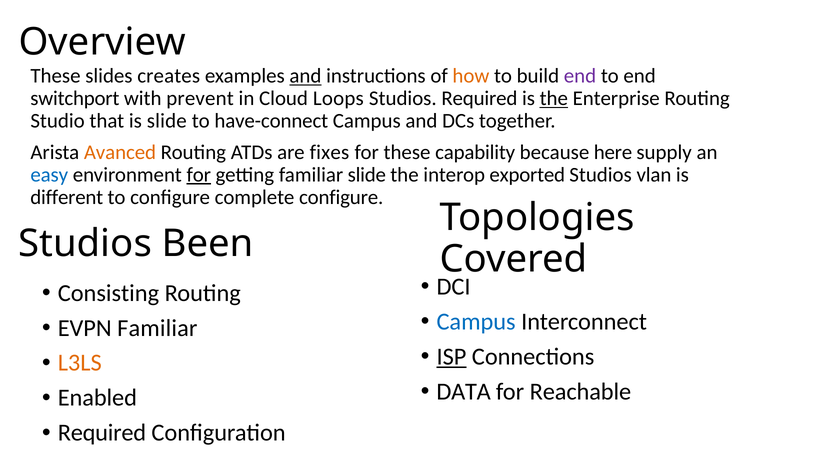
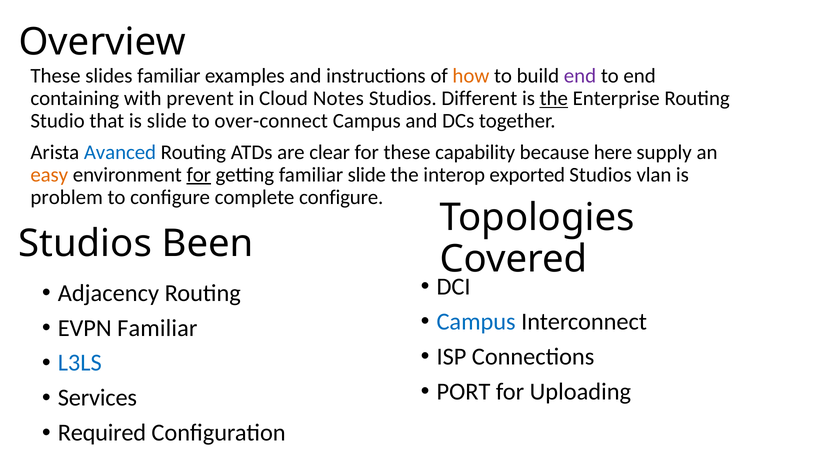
slides creates: creates -> familiar (169, 76)
and underline: present -> none (305, 76)
switchport: switchport -> containing (75, 99)
Loops: Loops -> Notes (338, 99)
Studios Required: Required -> Different (479, 99)
have-connect: have-connect -> over-connect (271, 121)
Avanced colour: orange -> blue (120, 152)
fixes: fixes -> clear (330, 152)
easy colour: blue -> orange (49, 175)
different: different -> problem (67, 197)
Consisting: Consisting -> Adjacency (108, 293)
ISP underline: present -> none (451, 357)
L3LS colour: orange -> blue (80, 363)
DATA: DATA -> PORT (463, 392)
Reachable: Reachable -> Uploading (580, 392)
Enabled: Enabled -> Services (97, 398)
